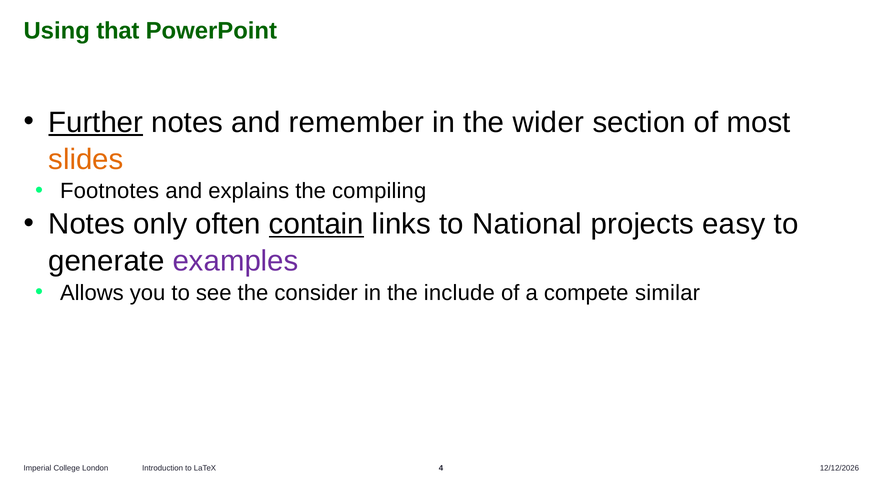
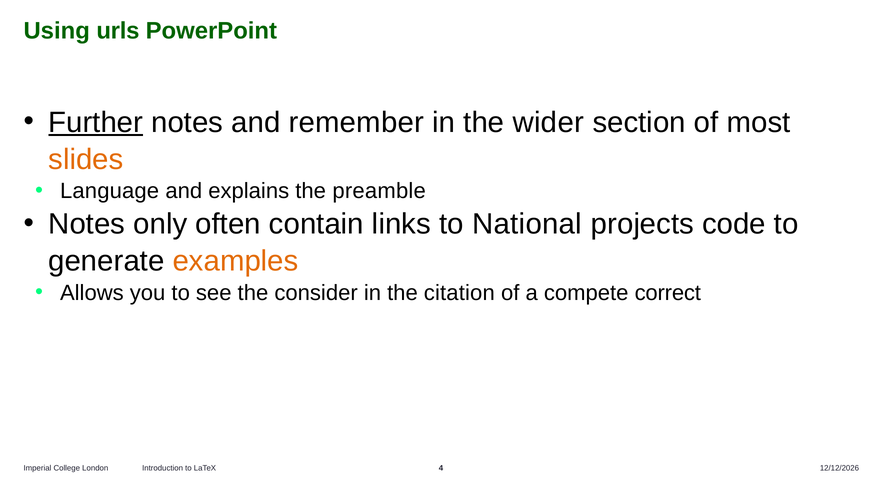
that: that -> urls (118, 31)
Footnotes: Footnotes -> Language (110, 191)
compiling: compiling -> preamble (379, 191)
contain underline: present -> none (316, 224)
easy: easy -> code (734, 224)
examples colour: purple -> orange (236, 261)
include: include -> citation (459, 293)
similar: similar -> correct (668, 293)
